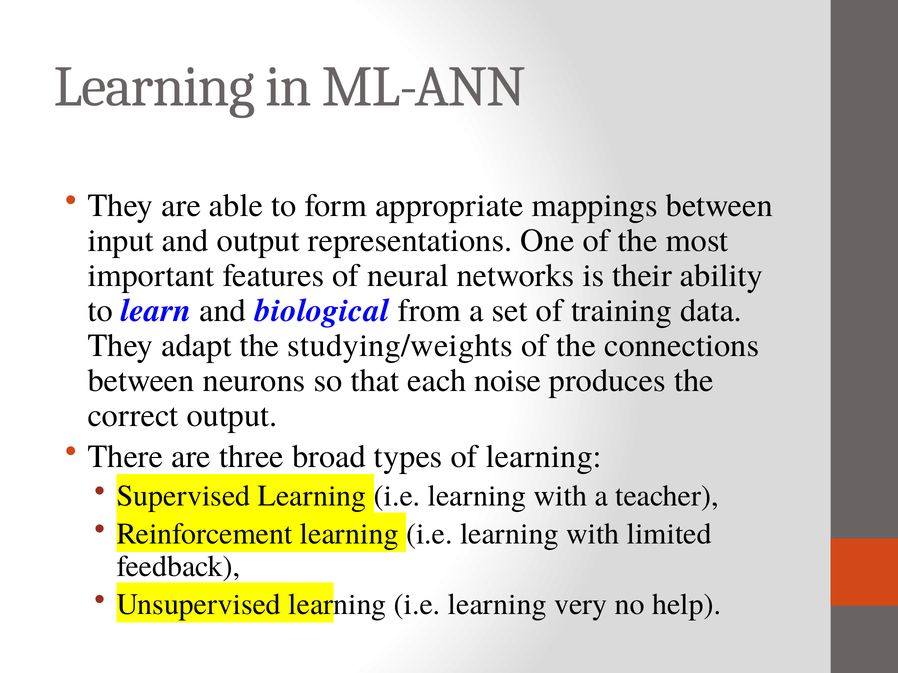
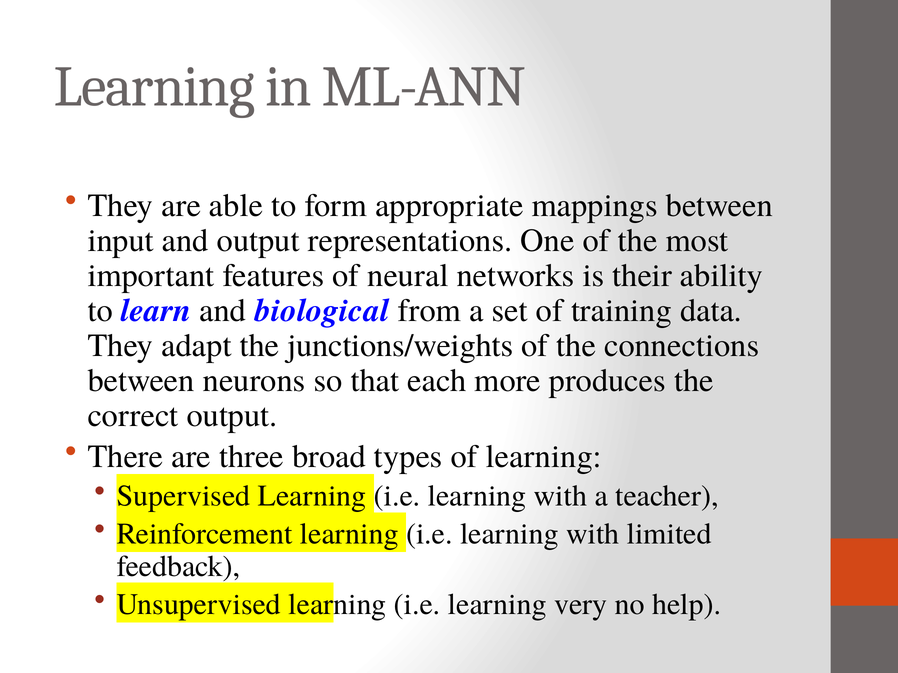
studying/weights: studying/weights -> junctions/weights (400, 346)
noise: noise -> more (508, 381)
